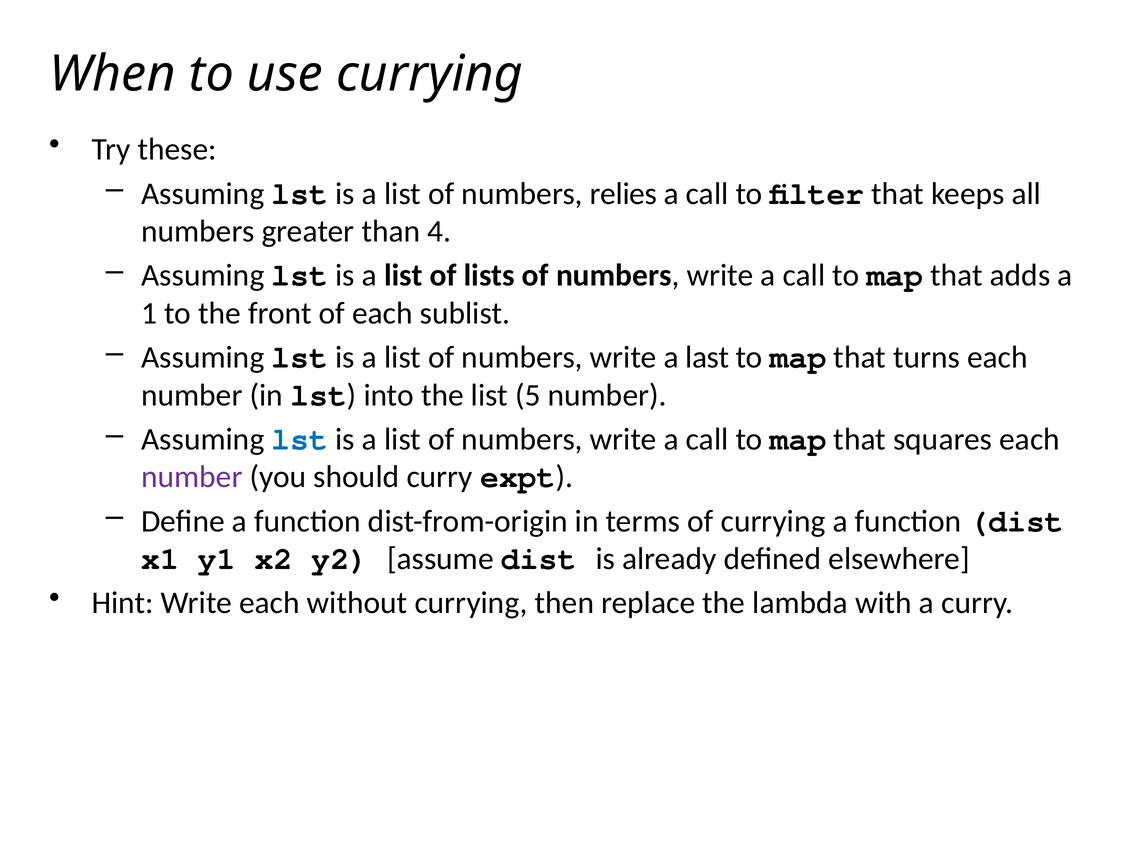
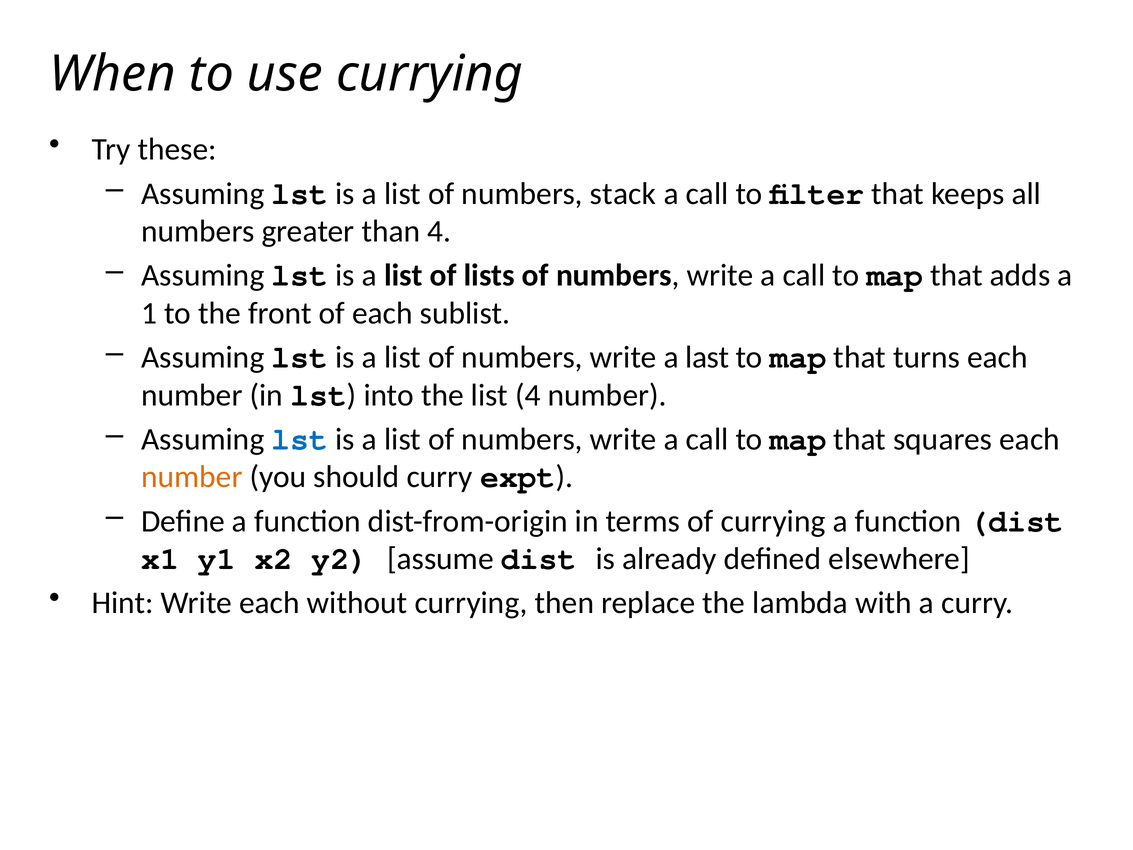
relies: relies -> stack (623, 194)
list 5: 5 -> 4 (528, 395)
number colour: purple -> orange (192, 477)
